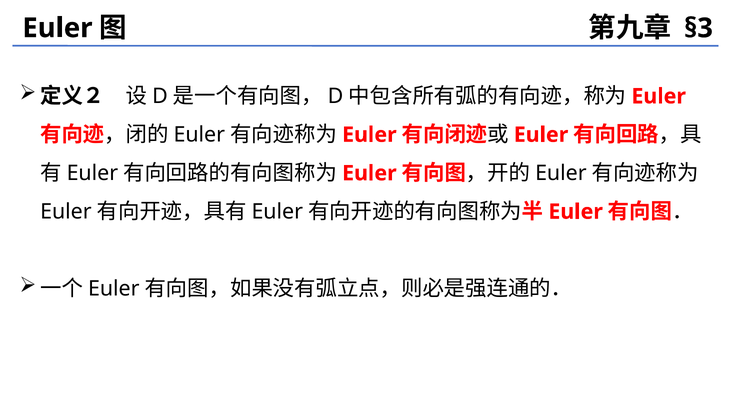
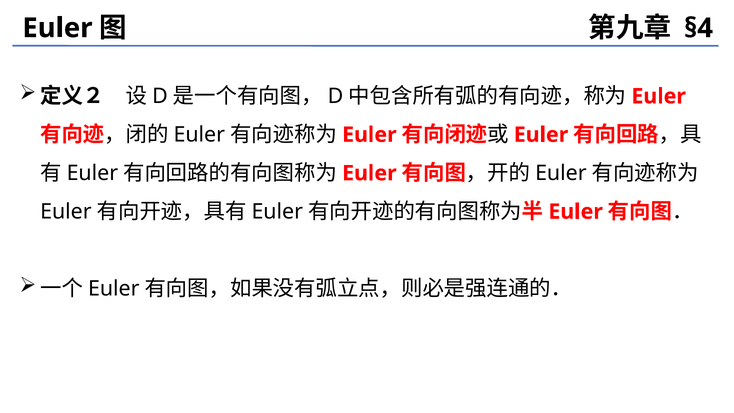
§3: §3 -> §4 (698, 28)
